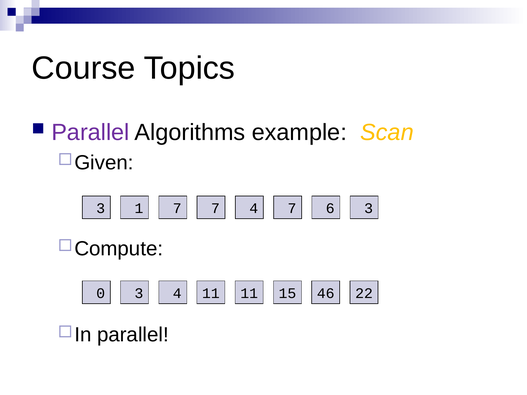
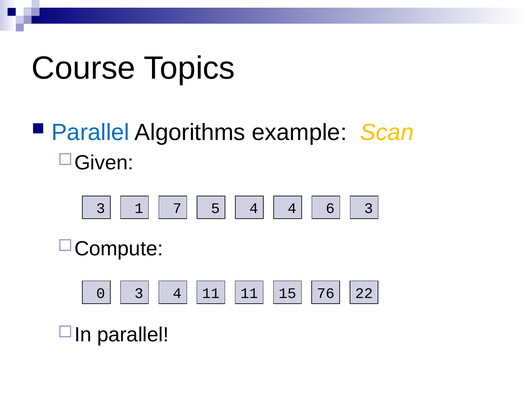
Parallel colour: purple -> blue (90, 133)
7: 7 -> 5 (215, 209)
1 7: 7 -> 4 (292, 209)
46: 46 -> 76 (326, 293)
